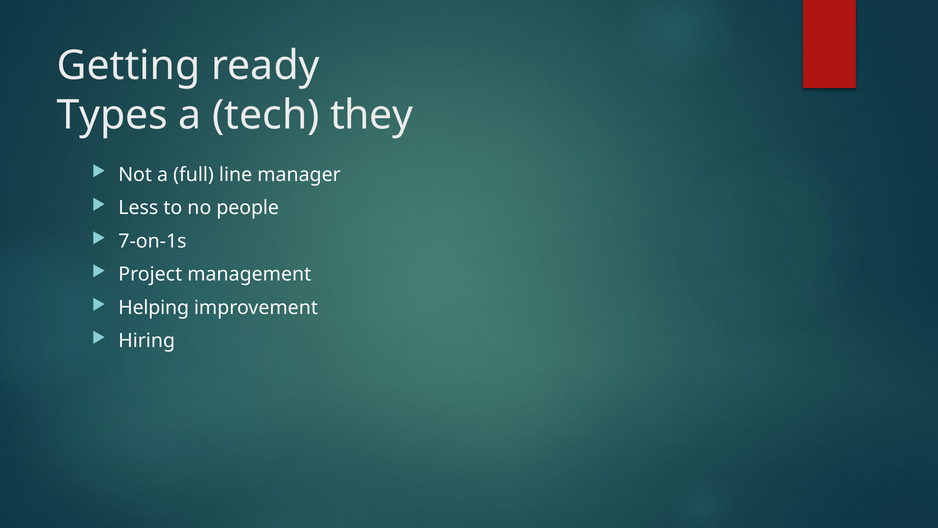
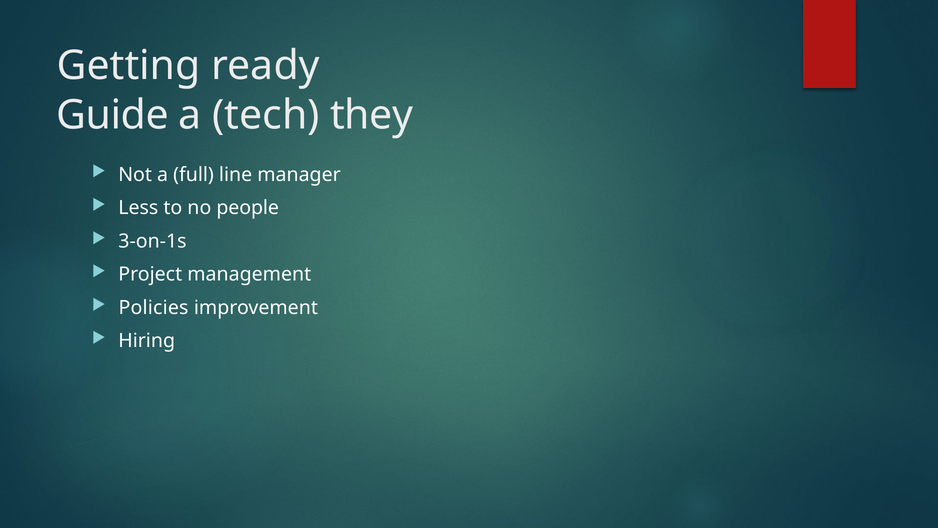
Types: Types -> Guide (112, 115)
7-on-1s: 7-on-1s -> 3-on-1s (152, 241)
Helping: Helping -> Policies (153, 308)
